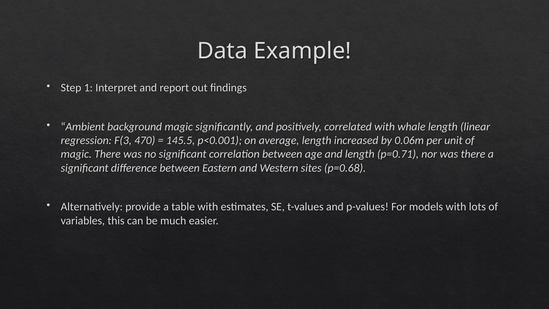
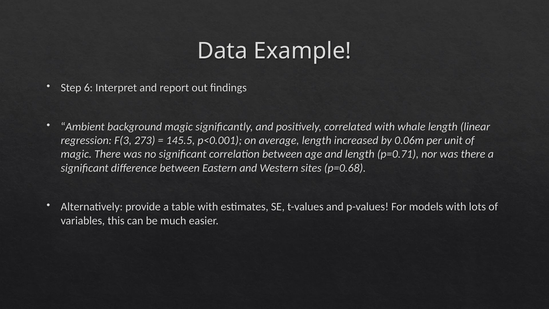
1: 1 -> 6 (88, 88)
470: 470 -> 273 (145, 140)
